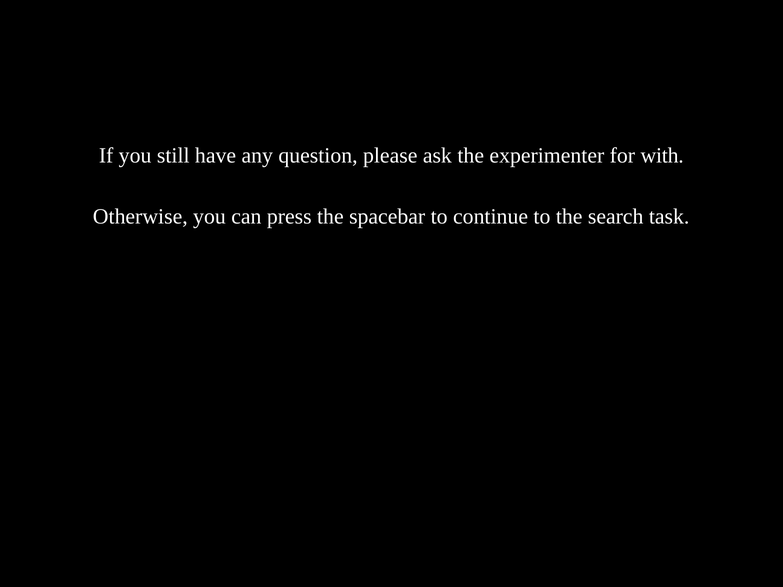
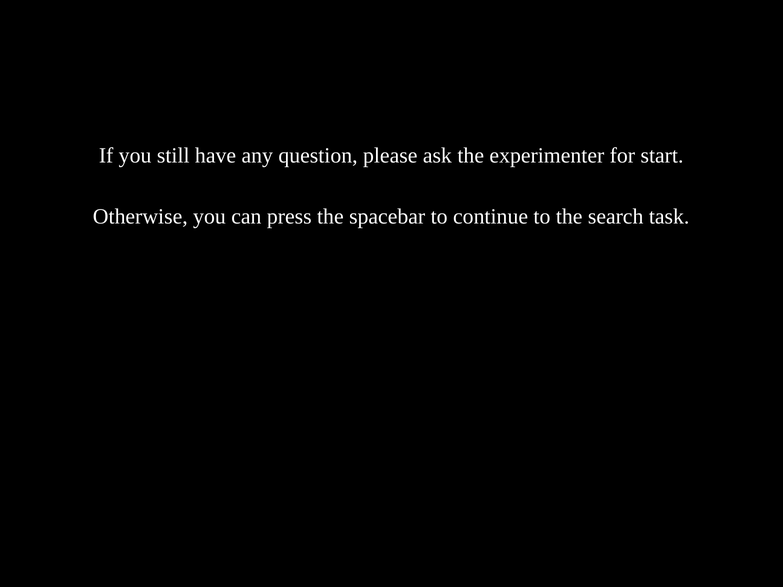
with: with -> start (662, 156)
